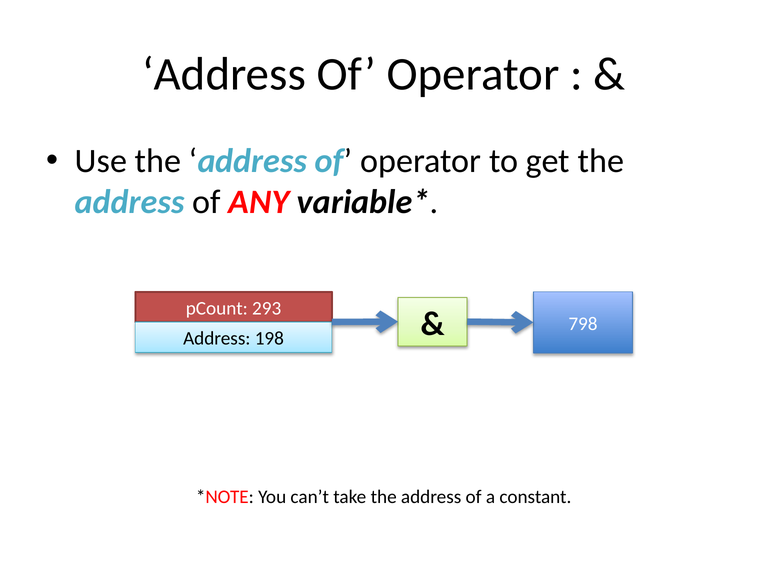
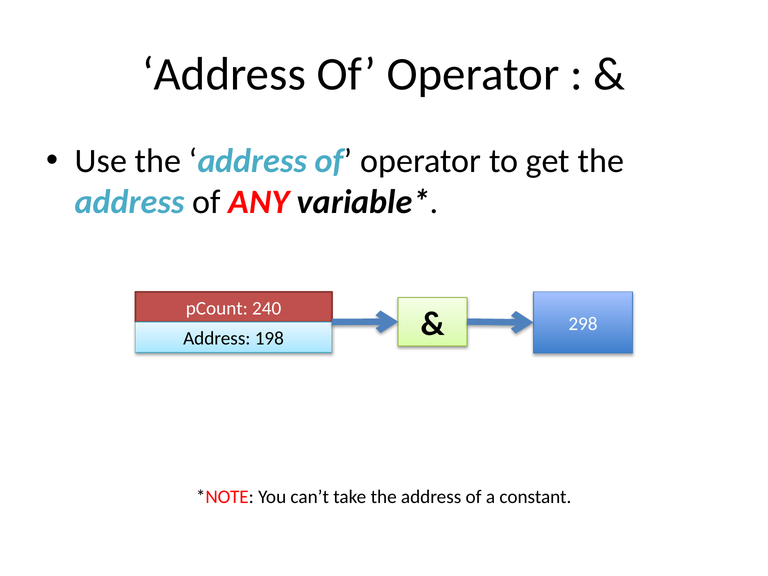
293: 293 -> 240 (267, 308)
798: 798 -> 298 (583, 324)
